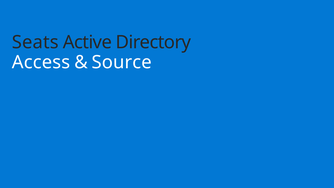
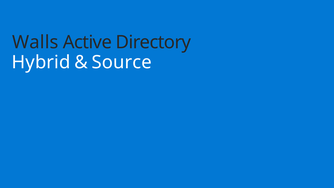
Seats: Seats -> Walls (35, 42)
Access: Access -> Hybrid (41, 62)
